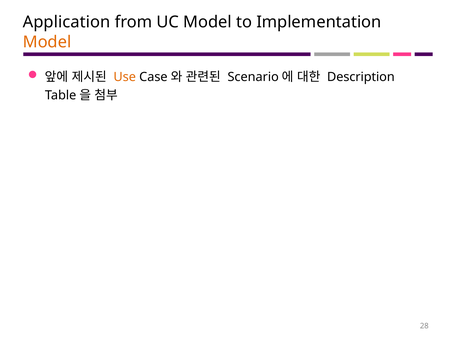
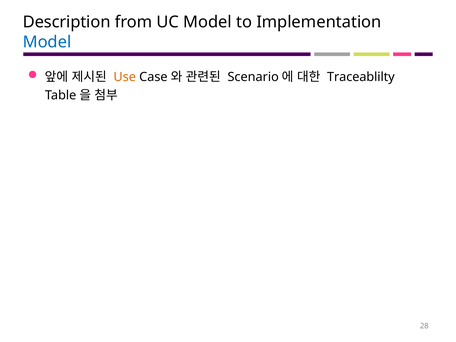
Application: Application -> Description (67, 22)
Model colour: orange -> blue (47, 42)
Description: Description -> Traceablilty (361, 77)
